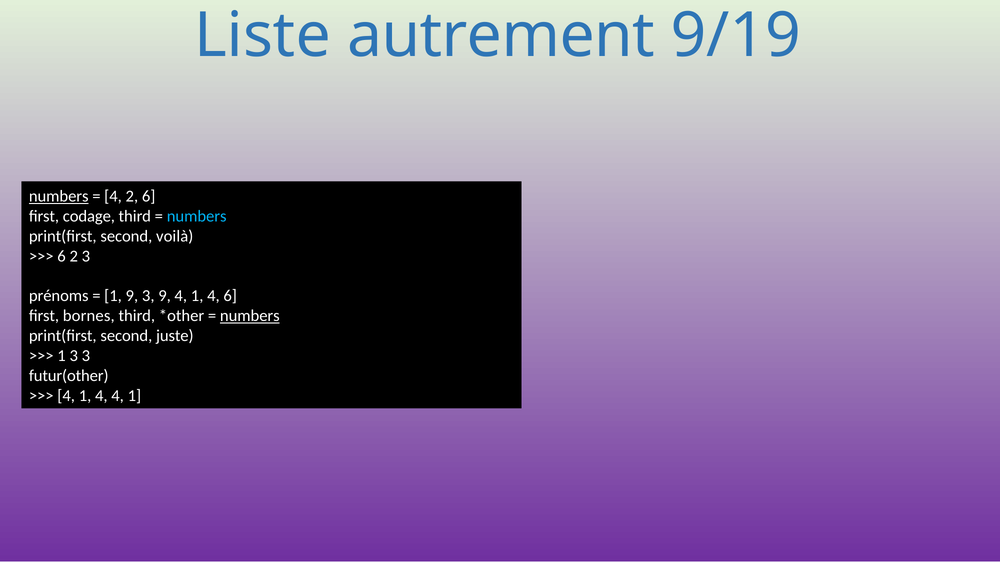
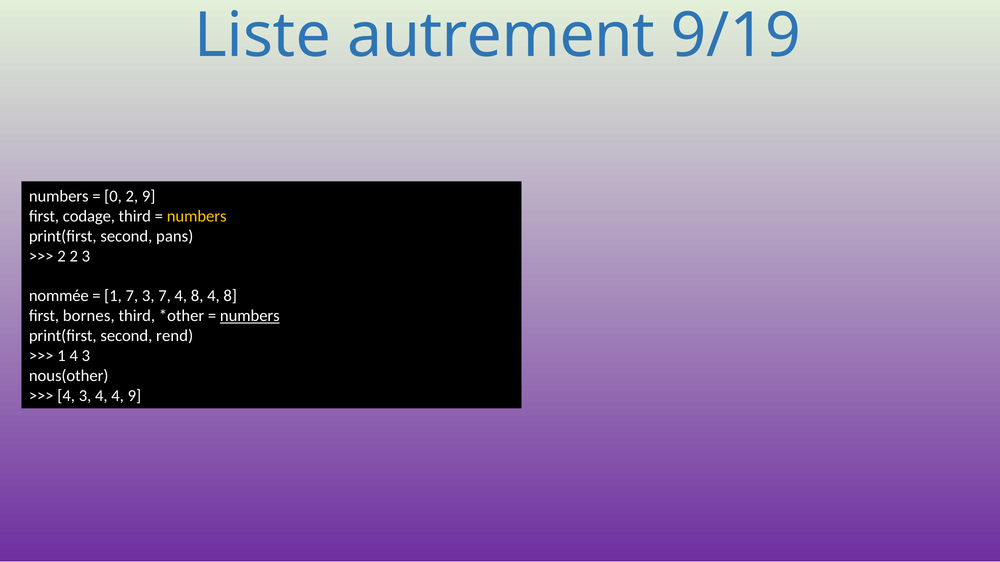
numbers underline: present -> none (59, 196)
4: 4 -> 0 (113, 196)
2 6: 6 -> 9 (149, 196)
numbers colour: light blue -> yellow (197, 216)
voilà: voilà -> pans (175, 236)
6: 6 -> 2 (62, 256)
prénoms: prénoms -> nommée (59, 296)
1 9: 9 -> 7 (132, 296)
3 9: 9 -> 7 (165, 296)
1: 1 -> 8 (197, 296)
6: 6 -> 8 (230, 296)
juste: juste -> rend (175, 336)
1 3: 3 -> 4 (74, 356)
futur(other: futur(other -> nous(other (69, 376)
1: 1 -> 3 (85, 396)
4 4 1: 1 -> 9 (134, 396)
